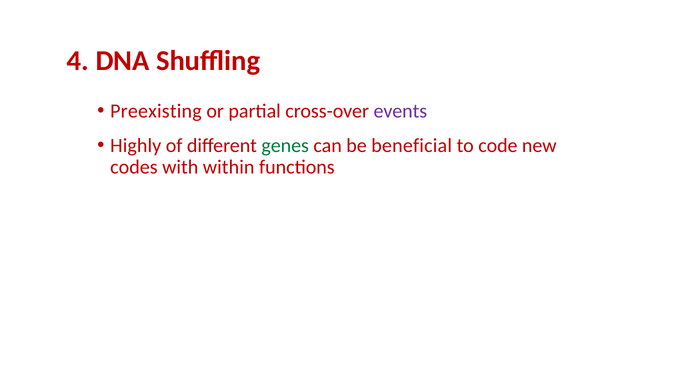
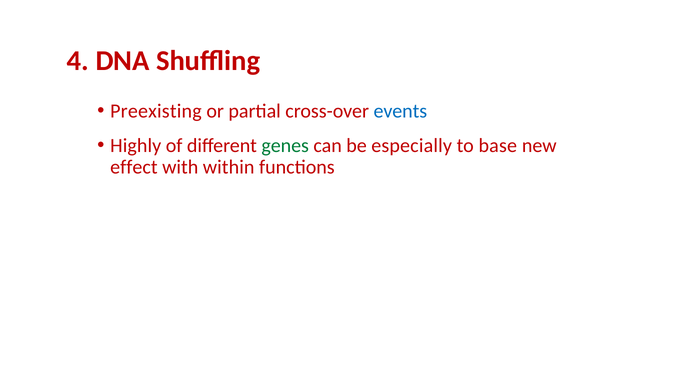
events colour: purple -> blue (400, 111)
beneficial: beneficial -> especially (412, 145)
code: code -> base (498, 145)
codes: codes -> effect (134, 167)
